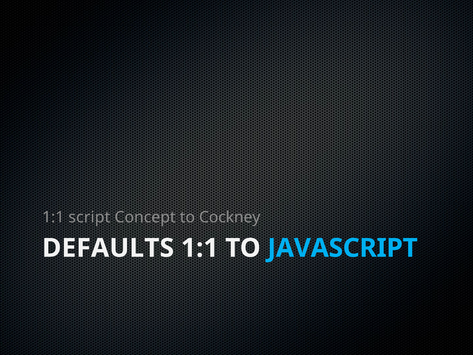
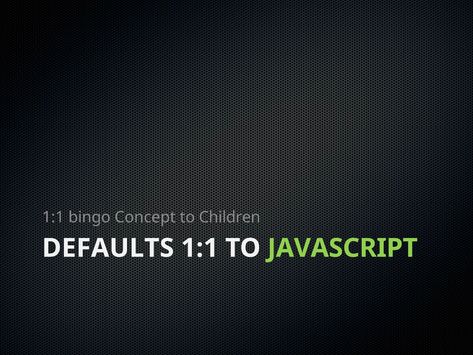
script: script -> bingo (90, 217)
Cockney: Cockney -> Children (230, 217)
JAVASCRIPT colour: light blue -> light green (343, 248)
